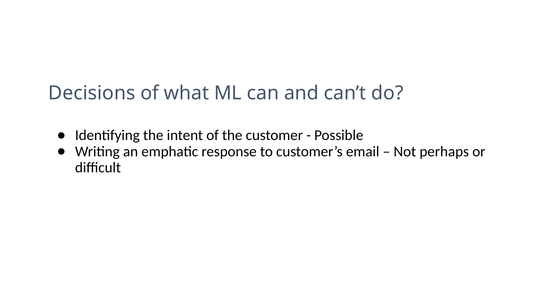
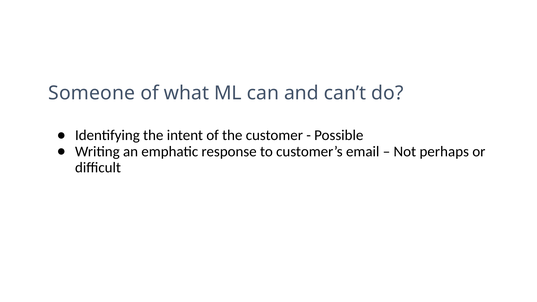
Decisions: Decisions -> Someone (92, 93)
